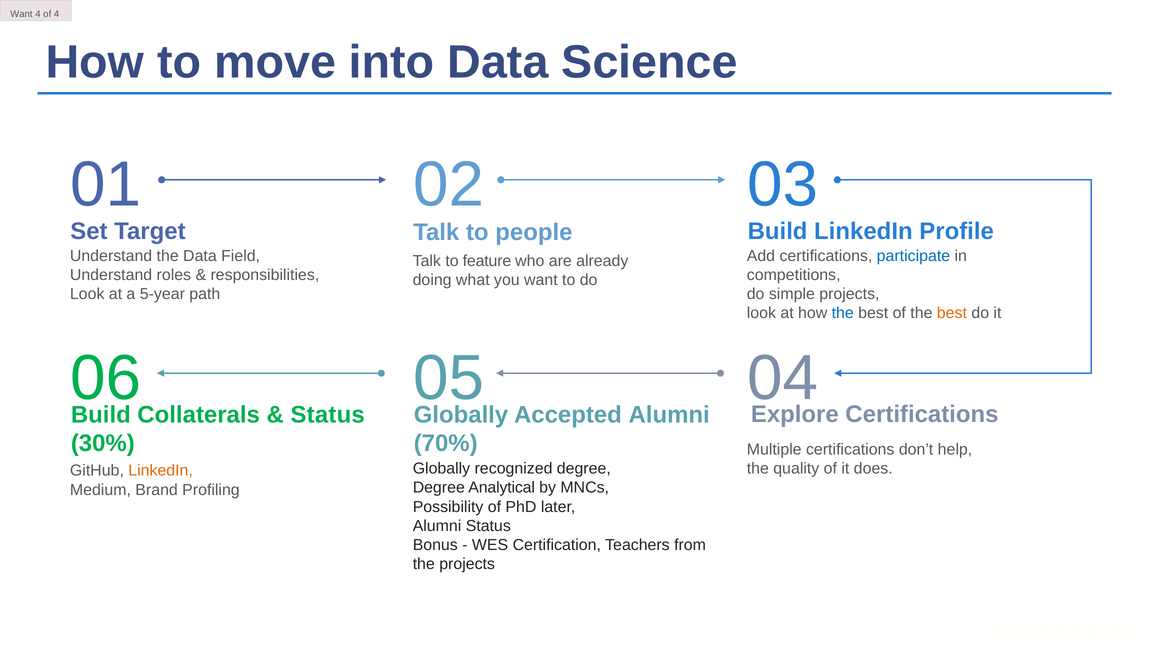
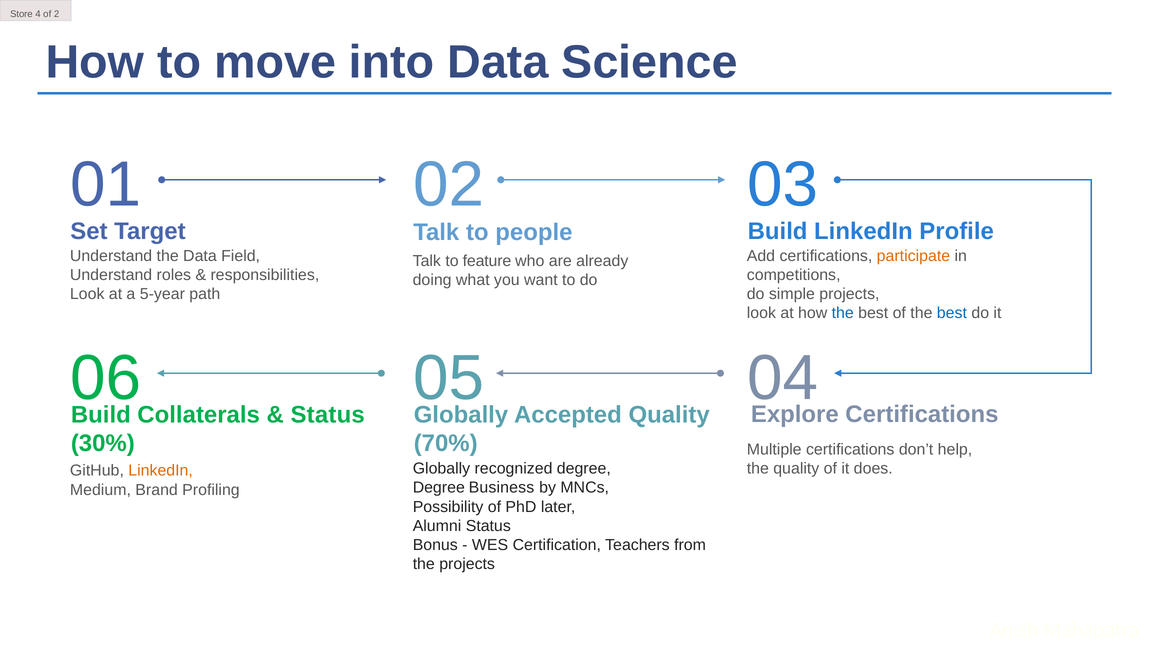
Want: Want -> Store (21, 14)
of 4: 4 -> 2 (57, 14)
participate colour: blue -> orange (913, 256)
best colour: orange -> blue (952, 313)
Accepted Alumni: Alumni -> Quality (669, 415)
Analytical: Analytical -> Business (501, 488)
